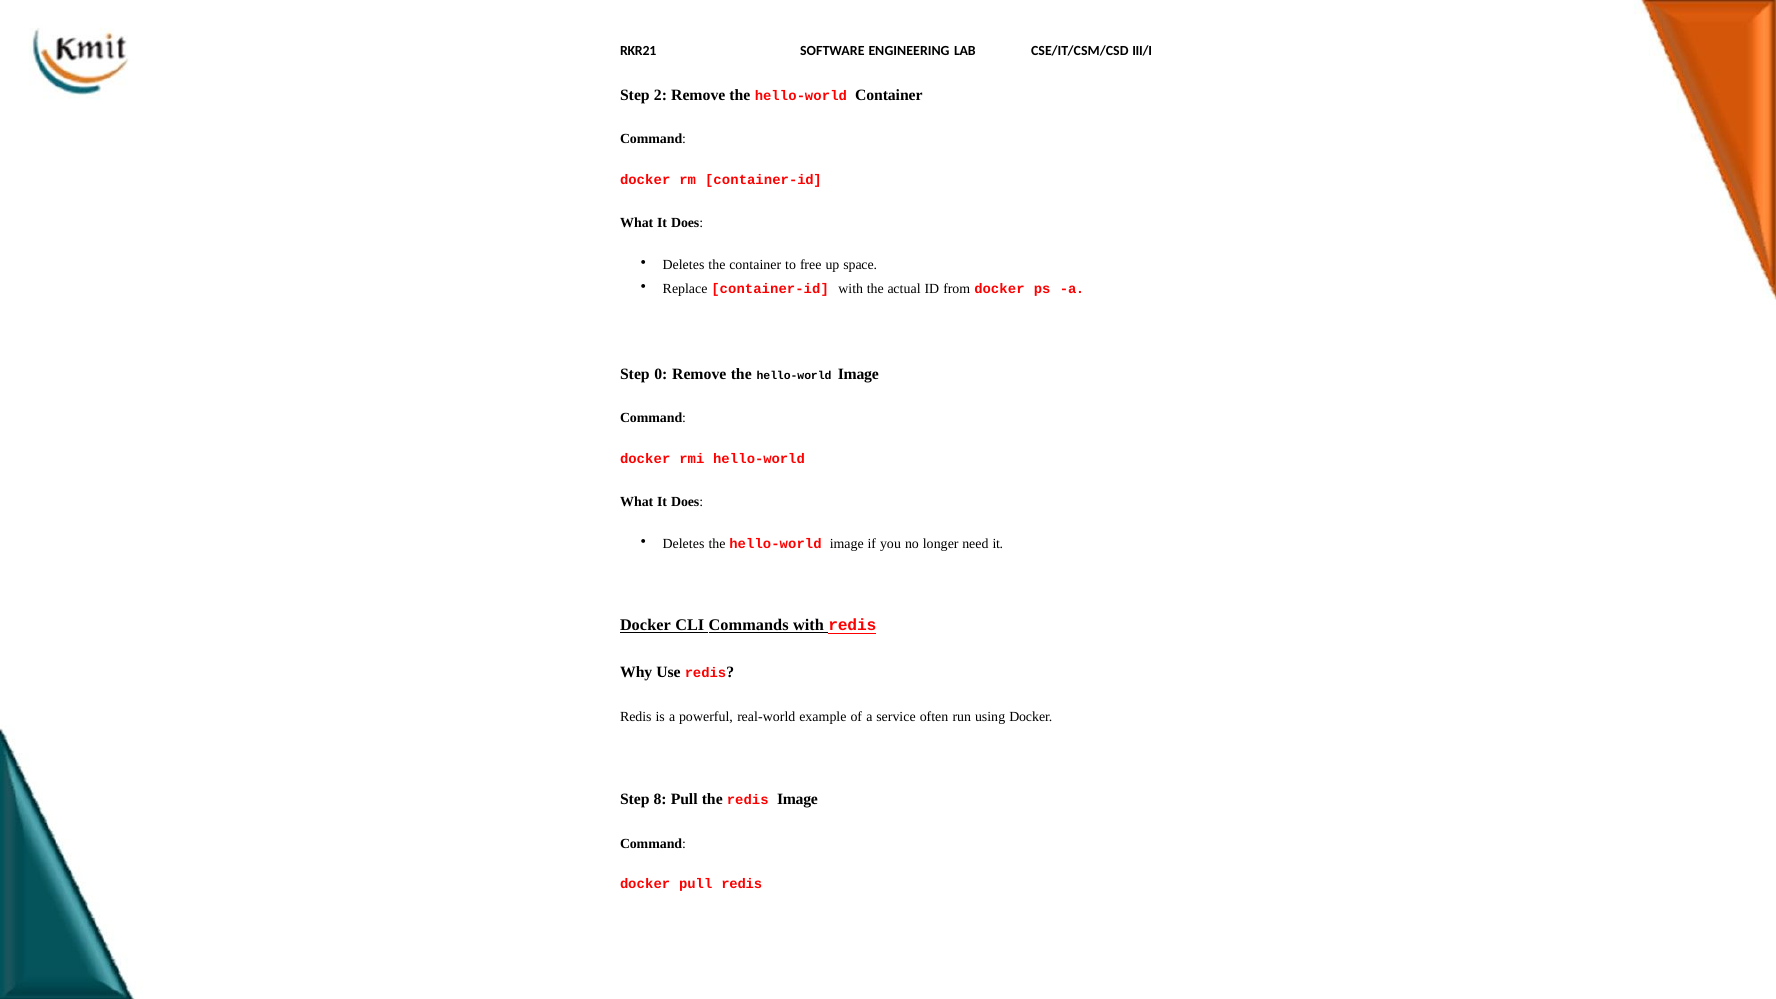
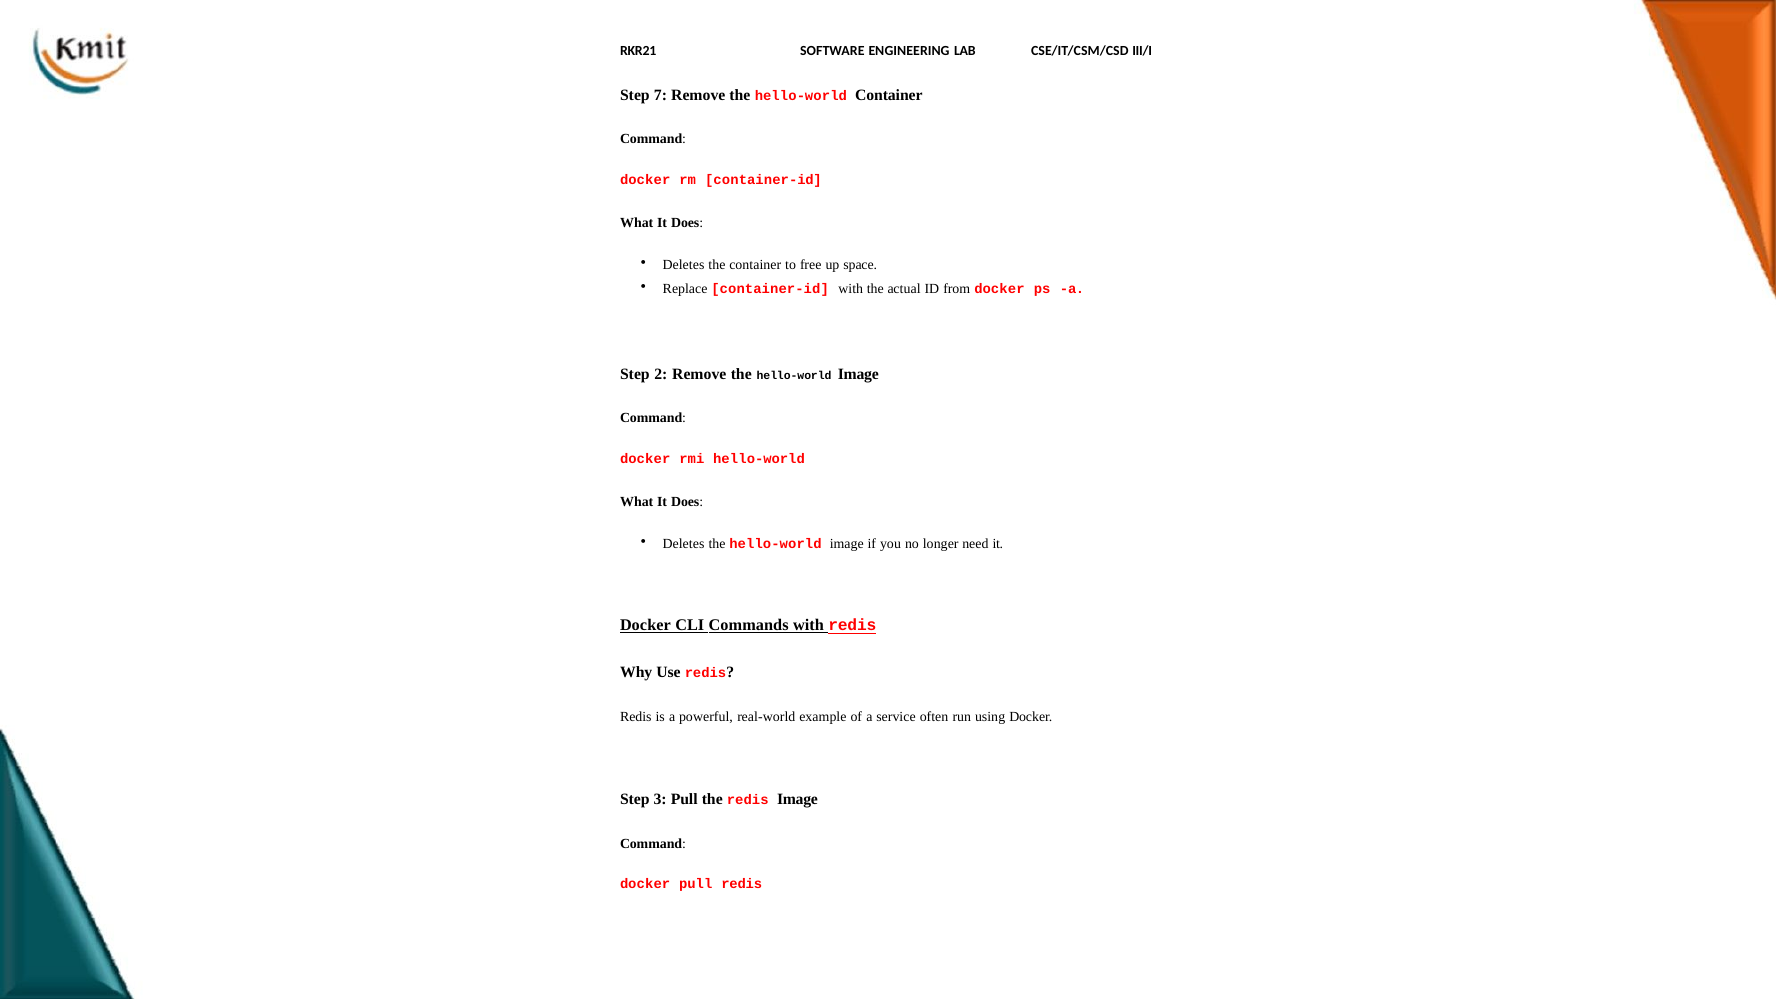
2: 2 -> 7 (660, 95)
0: 0 -> 2 (661, 374)
8: 8 -> 3 (660, 799)
